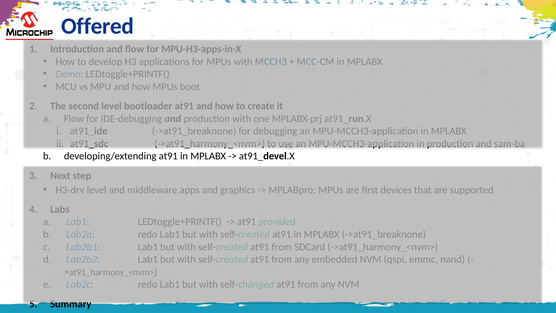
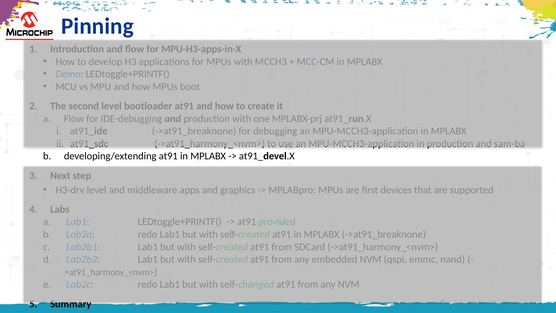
Offered: Offered -> Pinning (97, 26)
